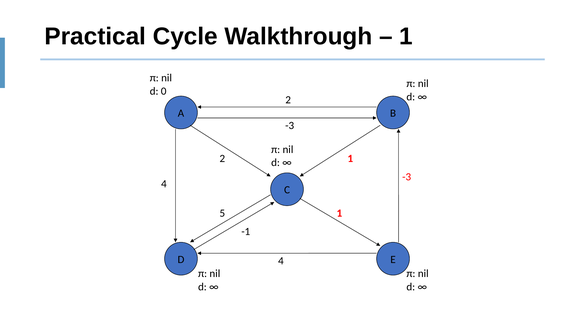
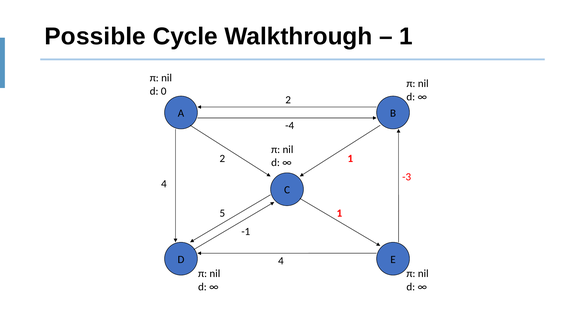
Practical: Practical -> Possible (95, 36)
-3: -3 -> -4 (290, 126)
